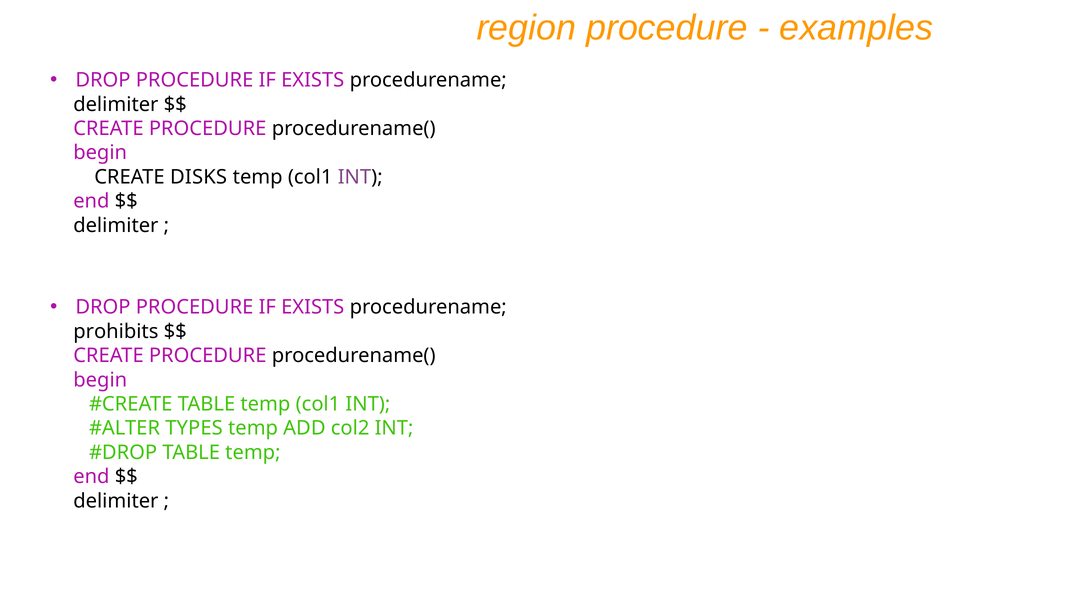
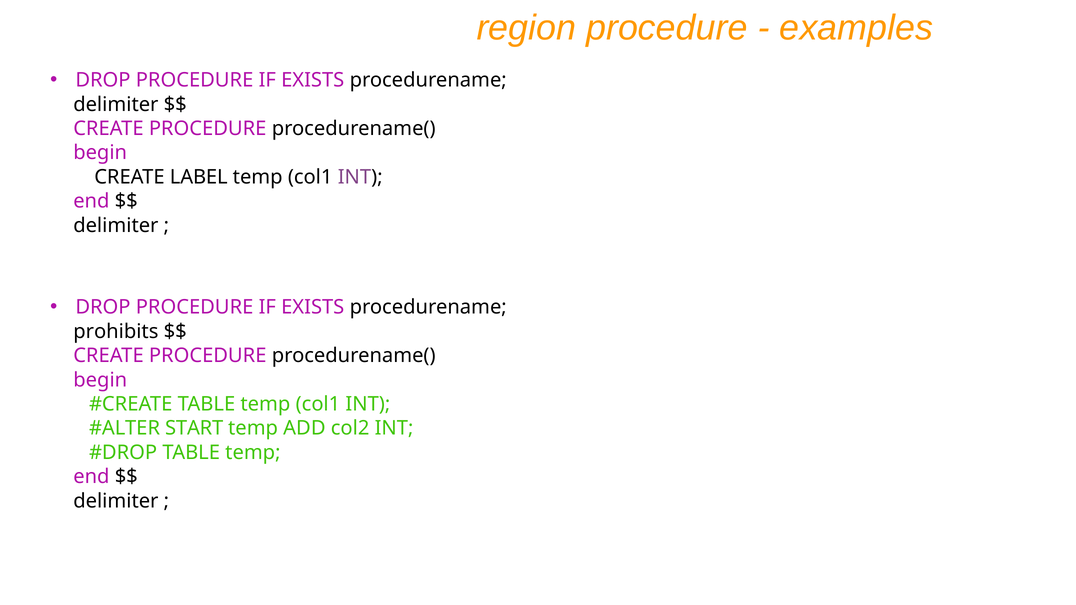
DISKS: DISKS -> LABEL (199, 177)
TYPES: TYPES -> START (194, 428)
